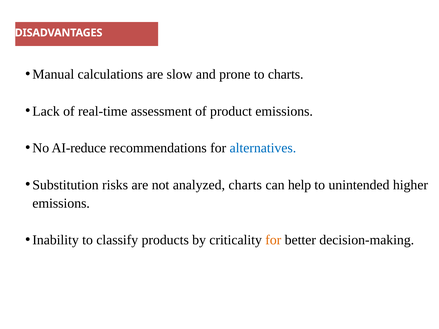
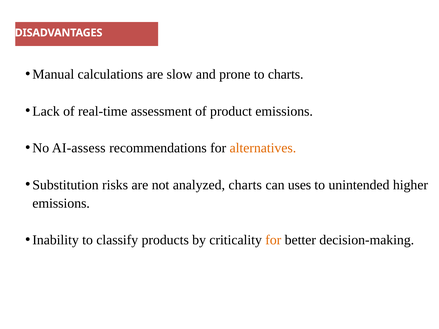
AI-reduce: AI-reduce -> AI-assess (79, 148)
alternatives colour: blue -> orange (263, 148)
help: help -> uses (300, 185)
